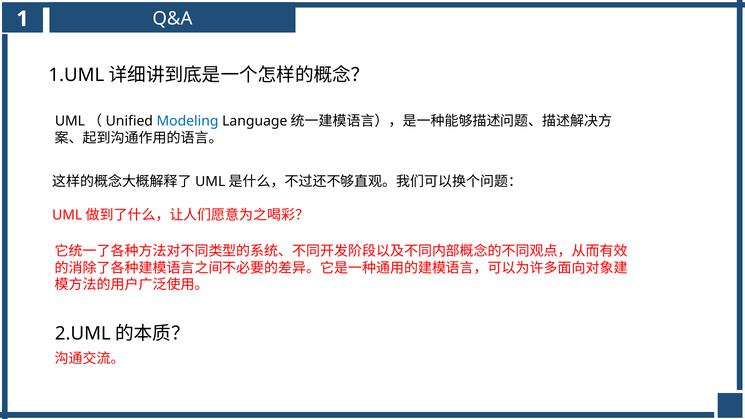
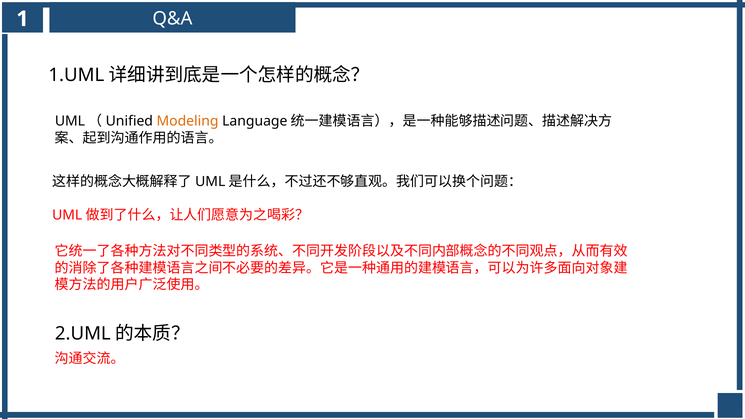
Modeling colour: blue -> orange (188, 121)
